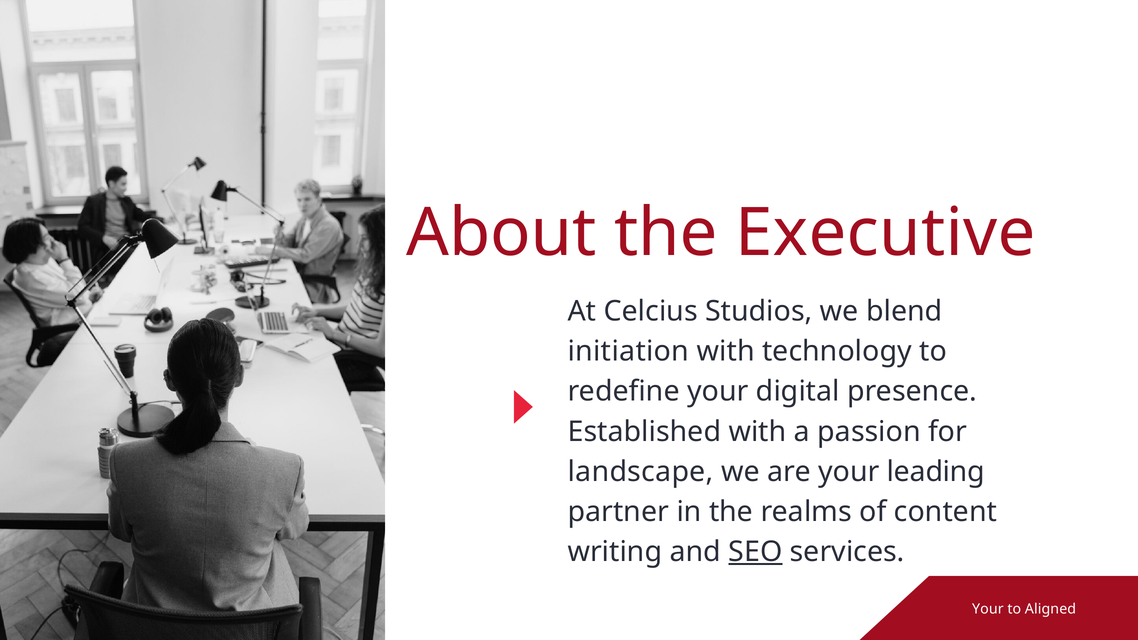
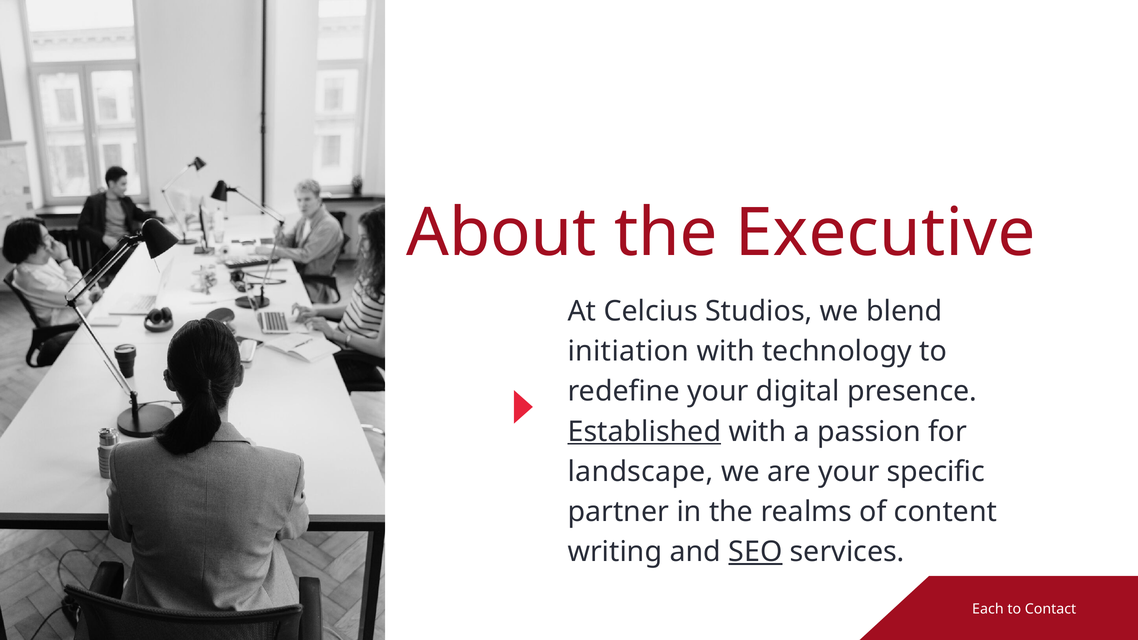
Established underline: none -> present (644, 432)
leading: leading -> specific (936, 472)
Your: Your -> Each (988, 609)
Aligned: Aligned -> Contact (1051, 609)
